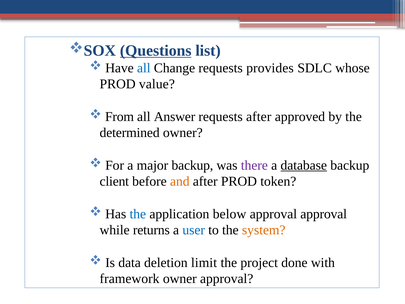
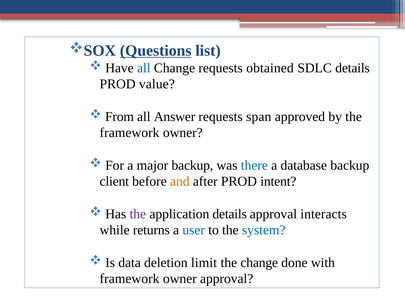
provides: provides -> obtained (270, 68)
SDLC whose: whose -> details (353, 68)
requests after: after -> span (259, 117)
determined: determined -> framework (130, 133)
there colour: purple -> blue (254, 165)
database underline: present -> none (304, 165)
token: token -> intent (278, 181)
the colour: blue -> purple (138, 214)
application below: below -> details (230, 214)
approval approval: approval -> interacts (324, 214)
system colour: orange -> blue (264, 230)
the project: project -> change (259, 262)
